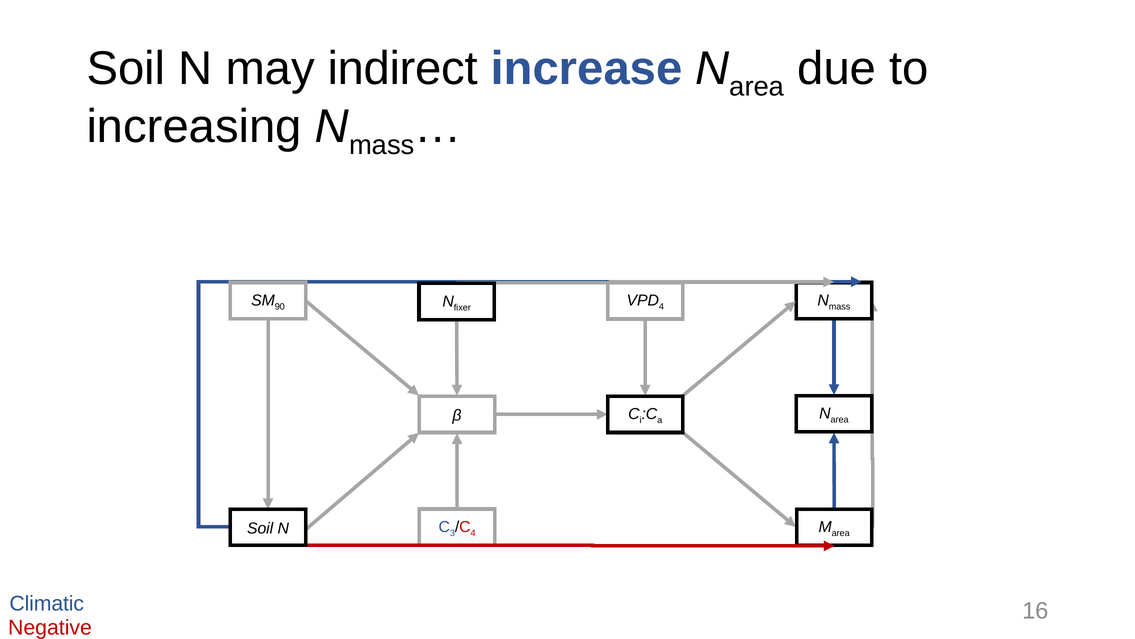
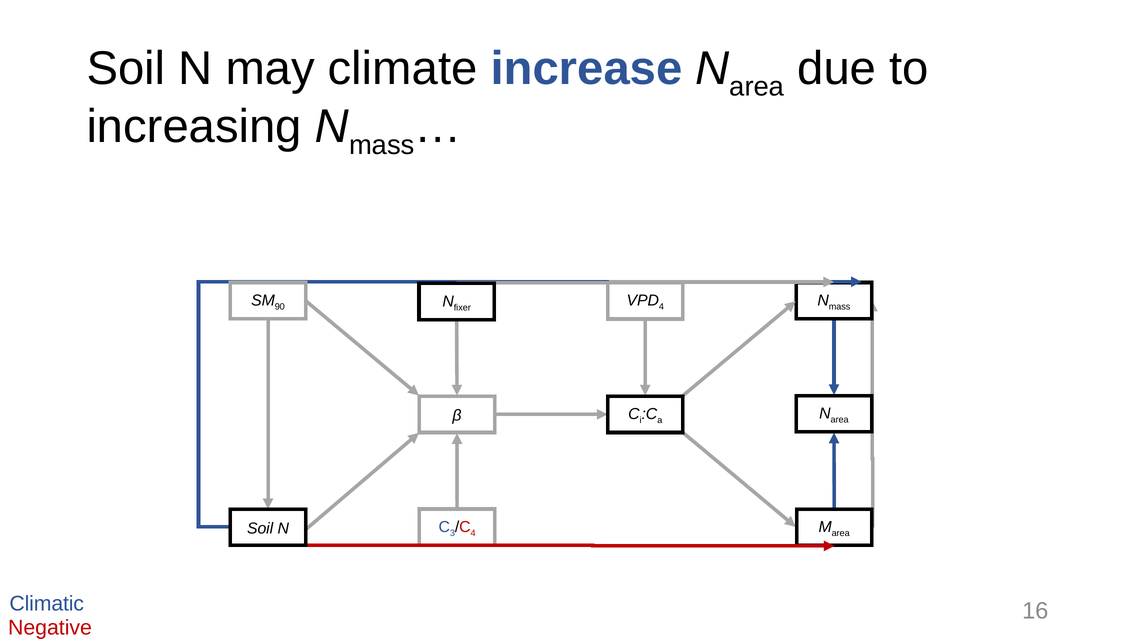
indirect: indirect -> climate (403, 68)
